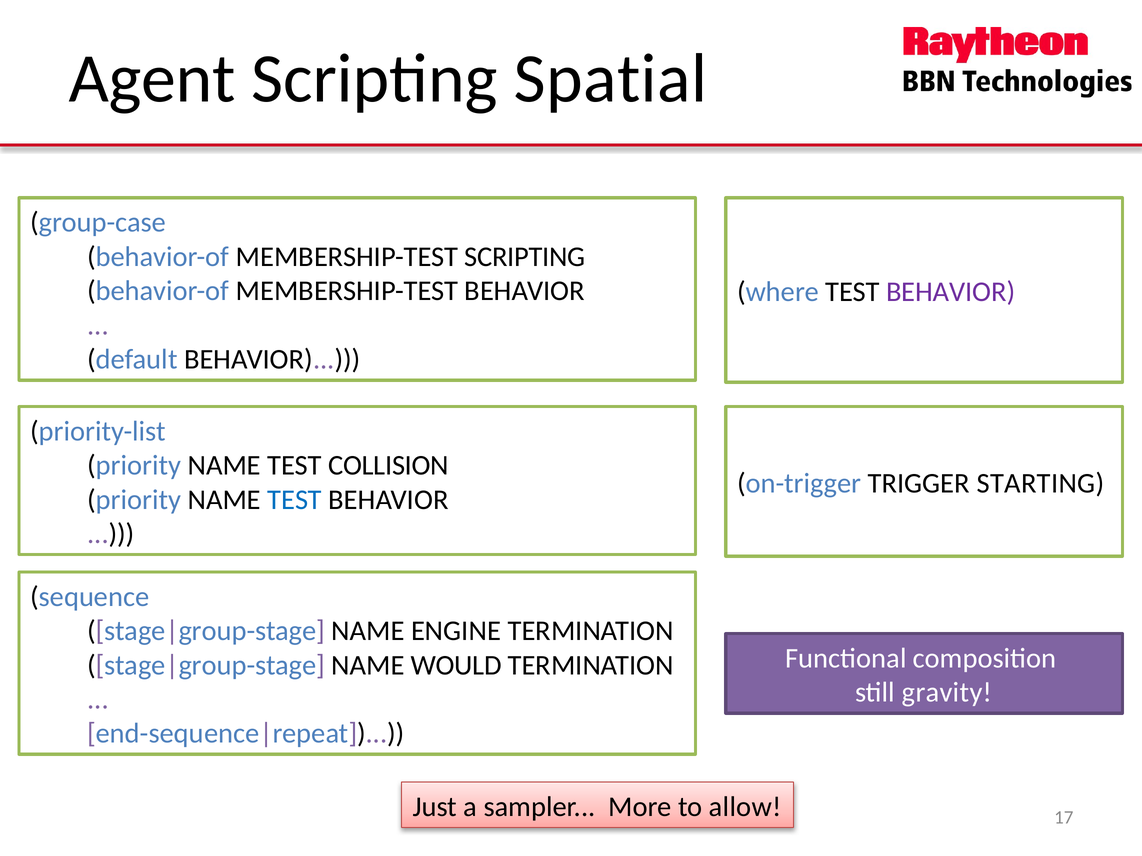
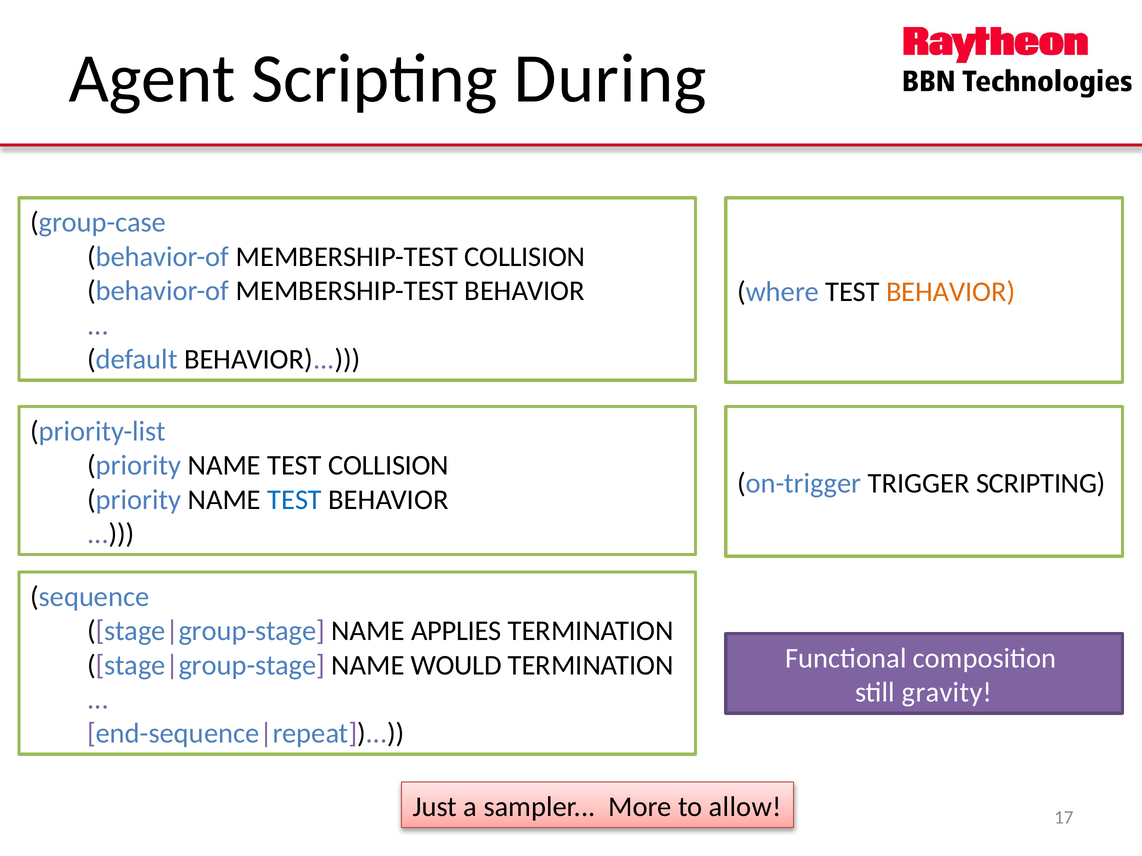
Spatial: Spatial -> During (610, 79)
MEMBERSHIP-TEST SCRIPTING: SCRIPTING -> COLLISION (525, 257)
BEHAVIOR colour: purple -> orange (951, 292)
TRIGGER STARTING: STARTING -> SCRIPTING (1041, 484)
ENGINE: ENGINE -> APPLIES (456, 631)
